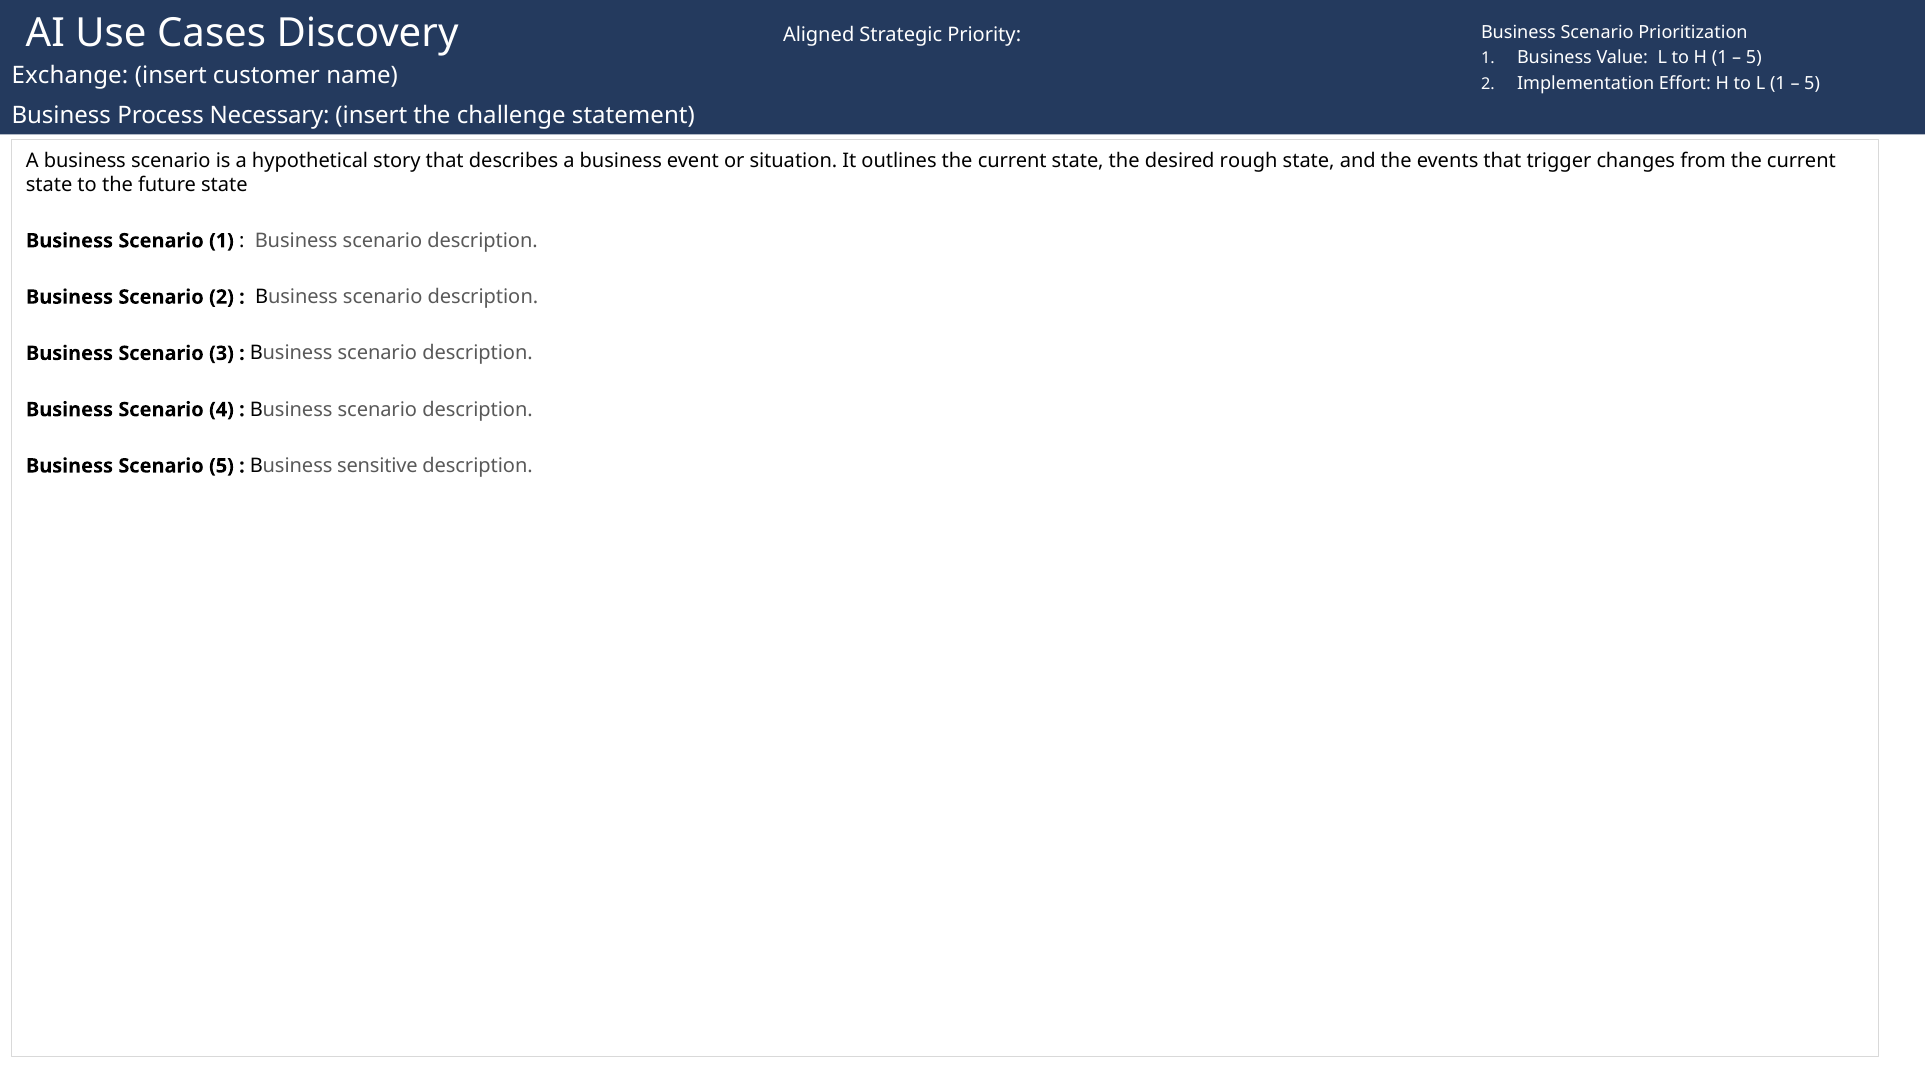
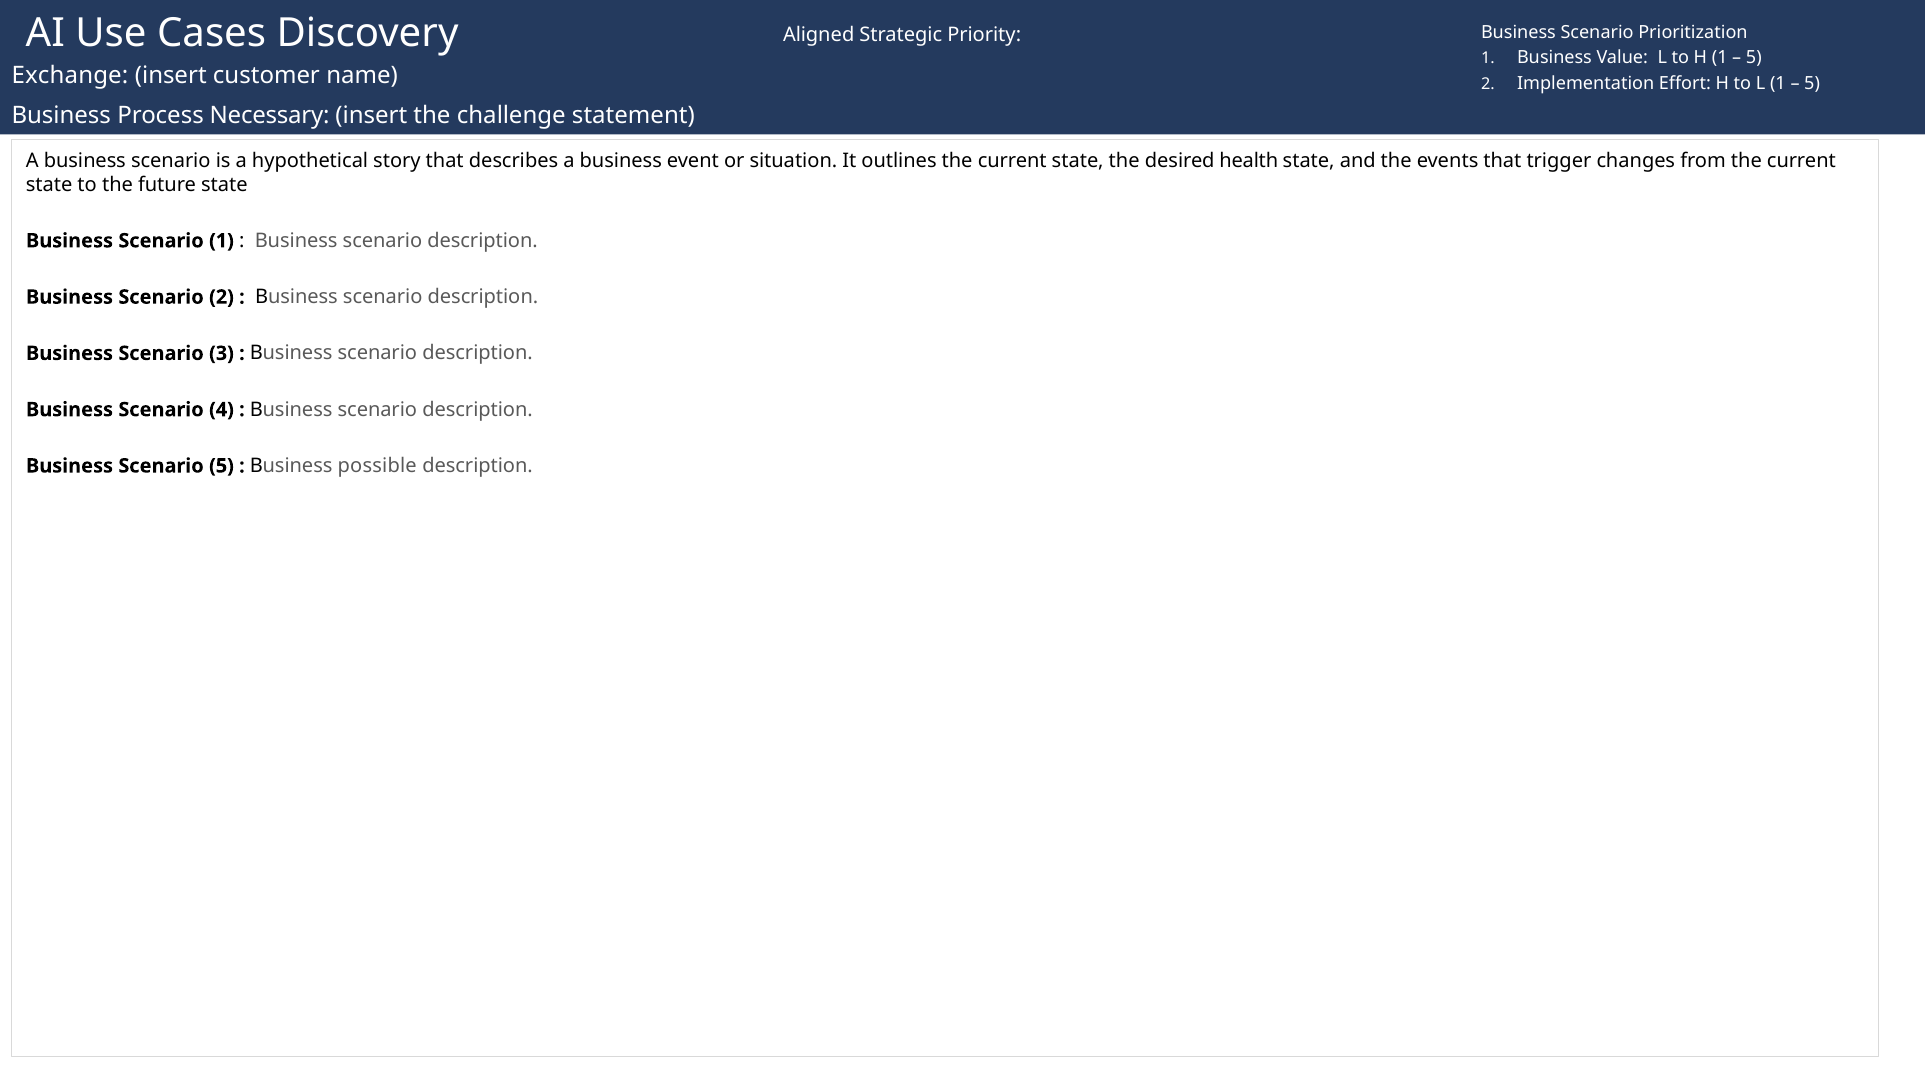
rough: rough -> health (1249, 160)
sensitive: sensitive -> possible (377, 466)
